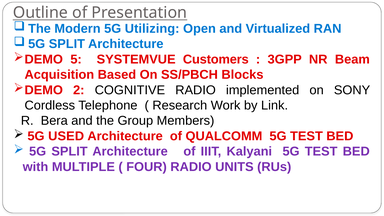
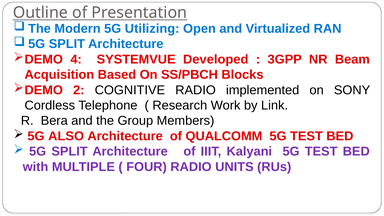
5: 5 -> 4 (76, 59)
Customers: Customers -> Developed (216, 59)
USED: USED -> ALSO (66, 136)
